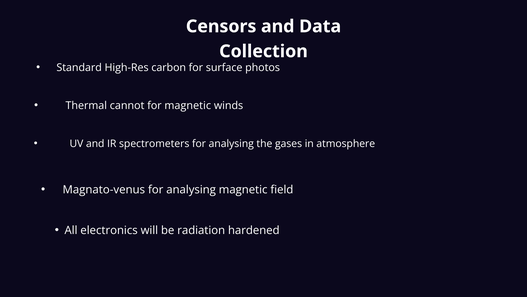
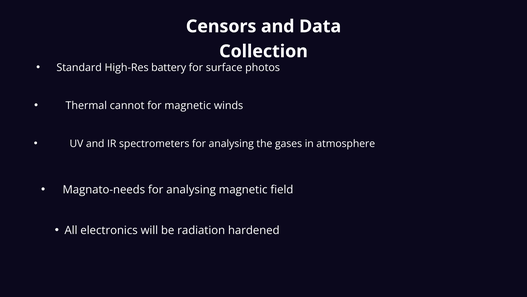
carbon: carbon -> battery (169, 68)
Magnato-venus: Magnato-venus -> Magnato-needs (104, 189)
